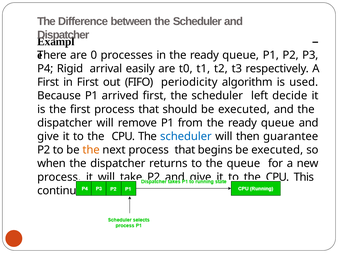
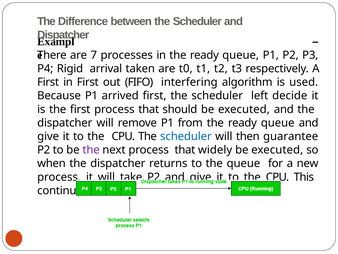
0: 0 -> 7 (94, 55)
easily: easily -> taken (140, 69)
periodicity: periodicity -> interfering (189, 82)
the colour: orange -> purple (91, 150)
begins: begins -> widely (215, 150)
